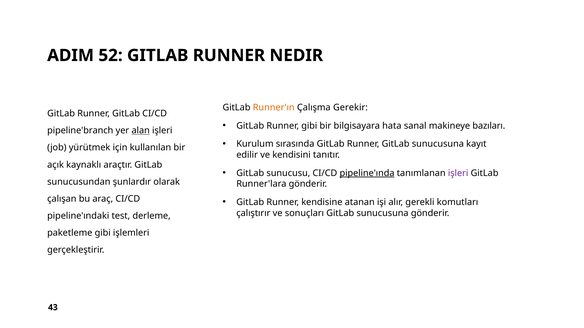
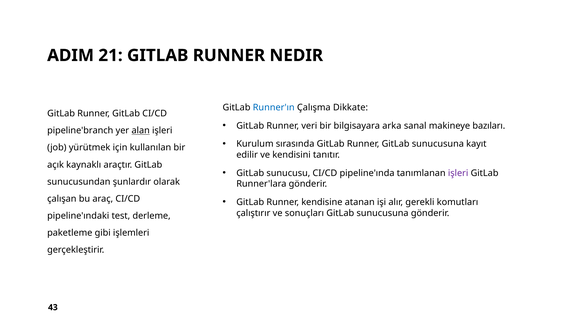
52: 52 -> 21 (111, 56)
Runner'ın colour: orange -> blue (274, 108)
Gerekir: Gerekir -> Dikkate (351, 108)
Runner gibi: gibi -> veri (309, 126)
hata: hata -> arka (392, 126)
pipeline'ında underline: present -> none (367, 173)
